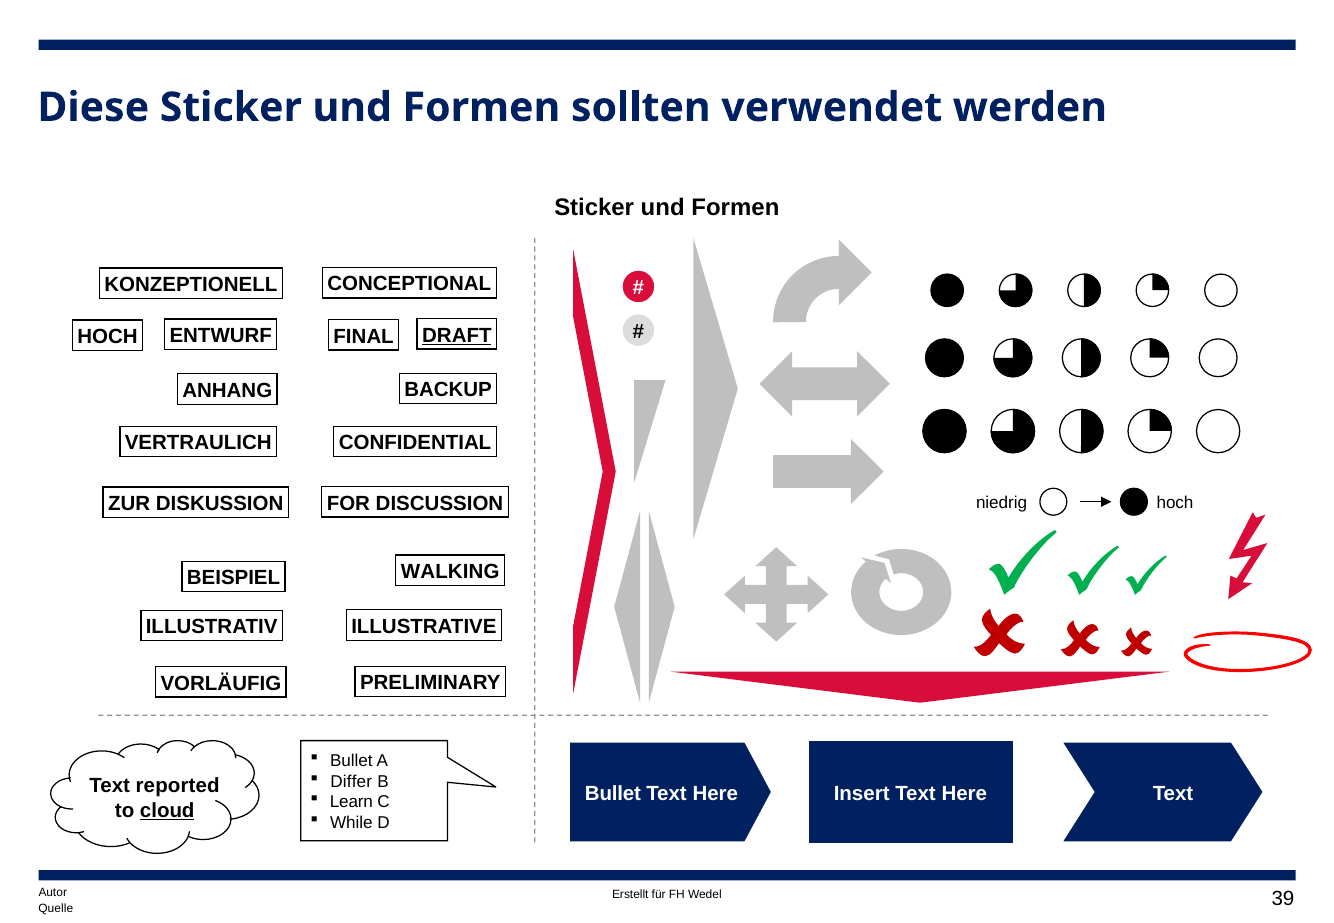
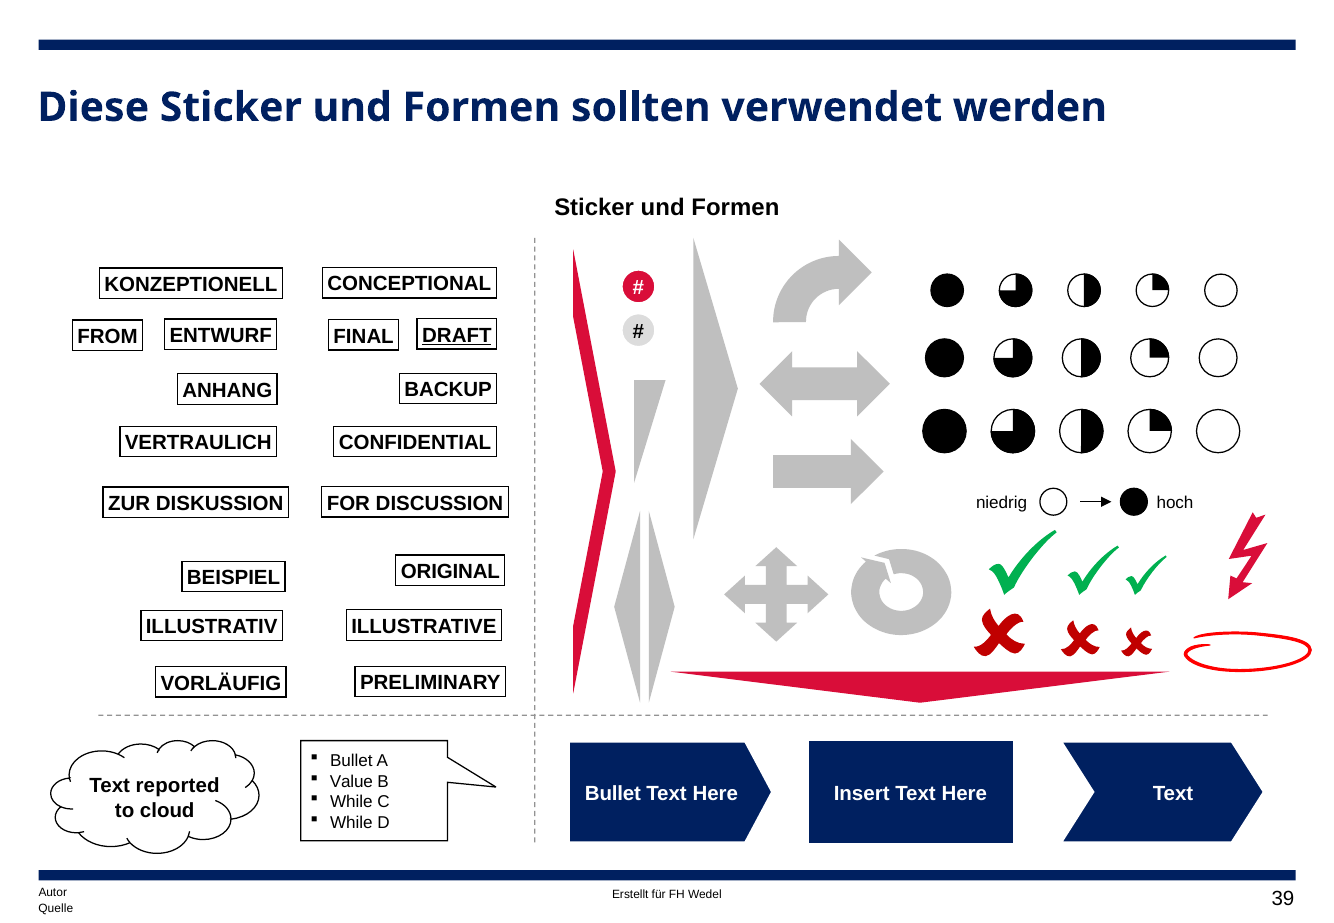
HOCH: HOCH -> FROM (107, 337)
WALKING: WALKING -> ORIGINAL (450, 572)
Differ: Differ -> Value (351, 782)
Learn: Learn -> While (351, 803)
cloud underline: present -> none (167, 811)
